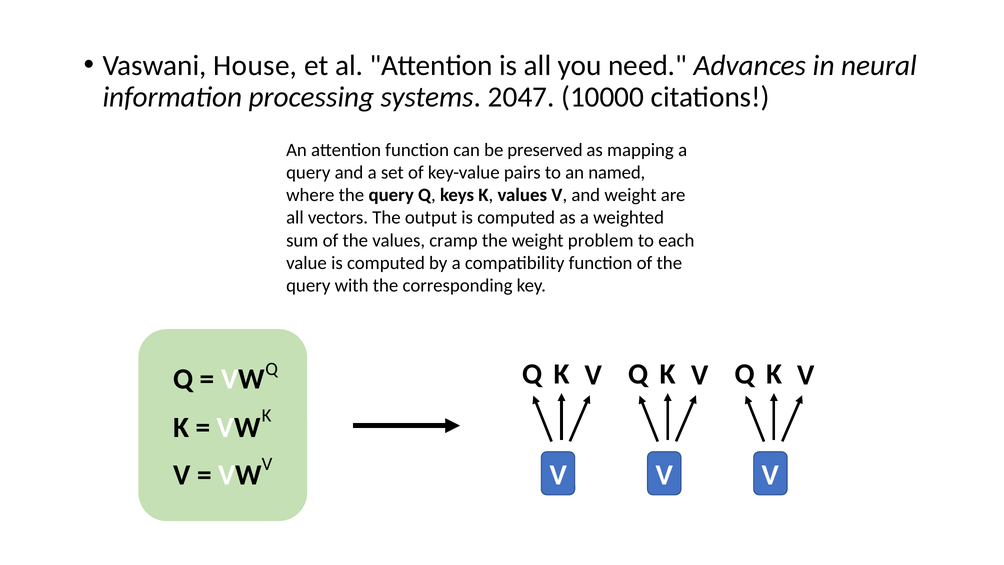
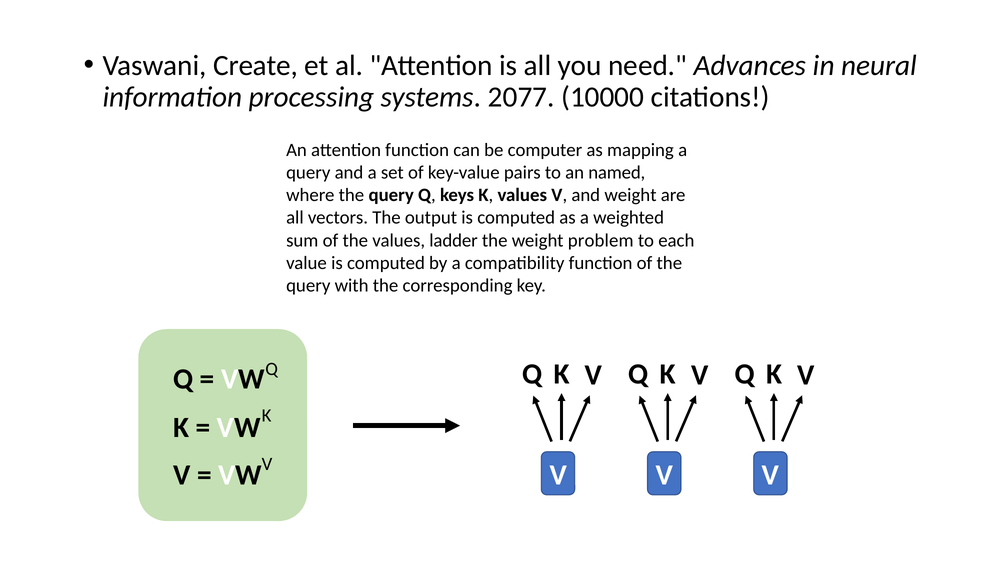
House: House -> Create (256, 65)
2047: 2047 -> 2077 (521, 97)
preserved: preserved -> computer (545, 150)
cramp: cramp -> ladder (454, 240)
